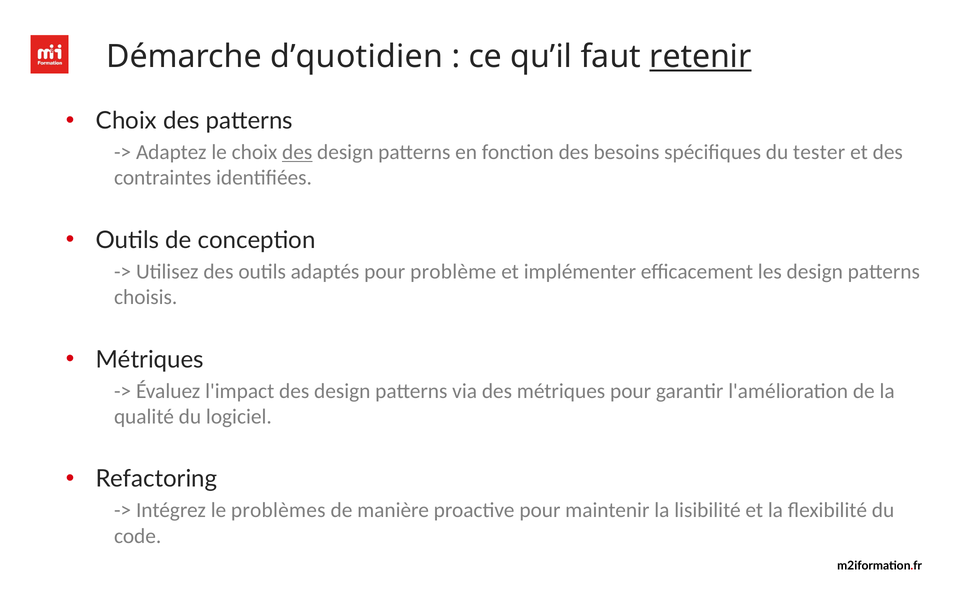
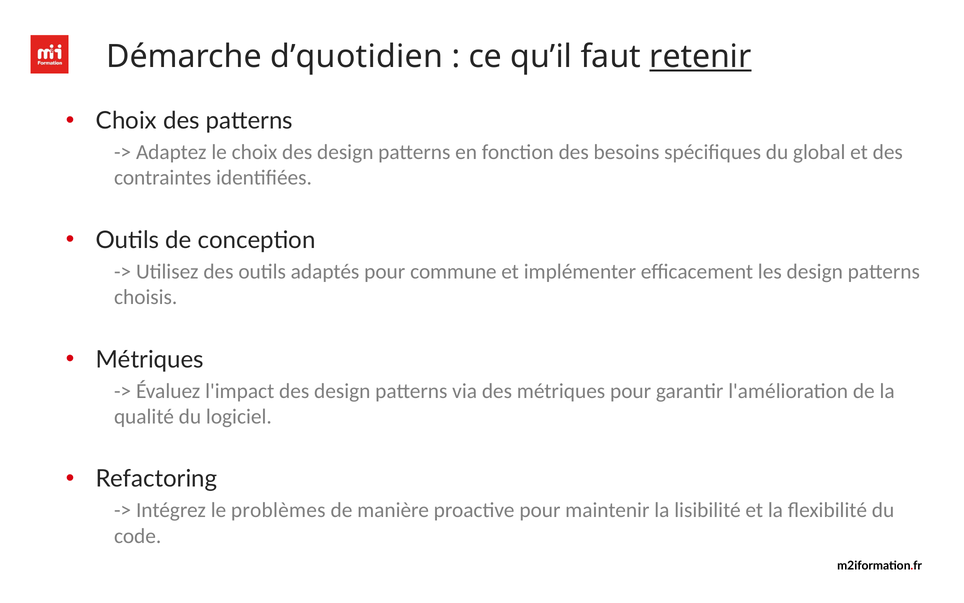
des underline: present -> none (297, 152)
tester: tester -> global (819, 152)
problème: problème -> commune (453, 271)
